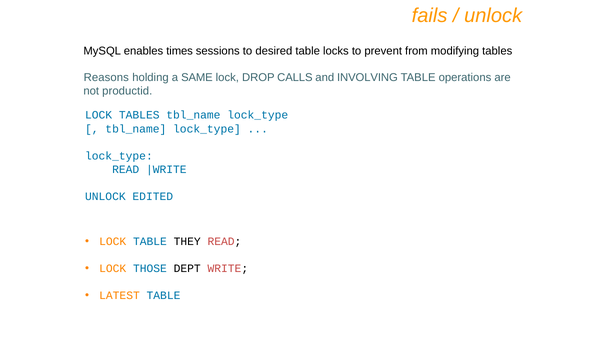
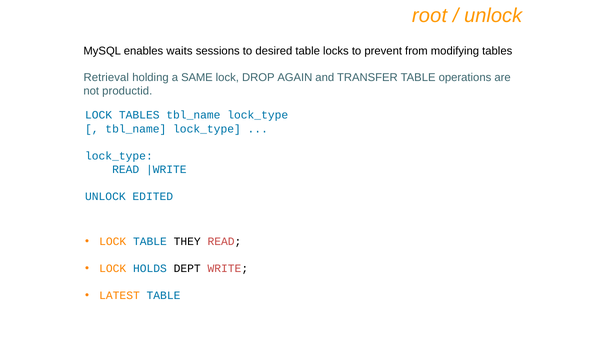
fails: fails -> root (429, 16)
times: times -> waits (179, 51)
Reasons: Reasons -> Retrieval (106, 77)
CALLS: CALLS -> AGAIN (295, 77)
INVOLVING: INVOLVING -> TRANSFER (367, 77)
THOSE: THOSE -> HOLDS (150, 268)
